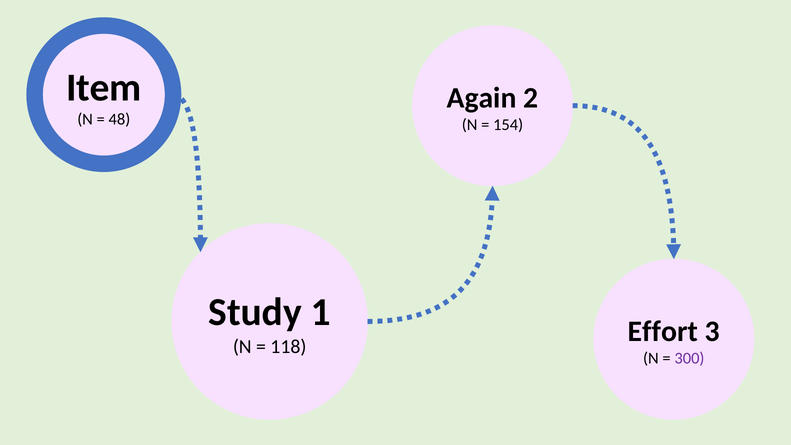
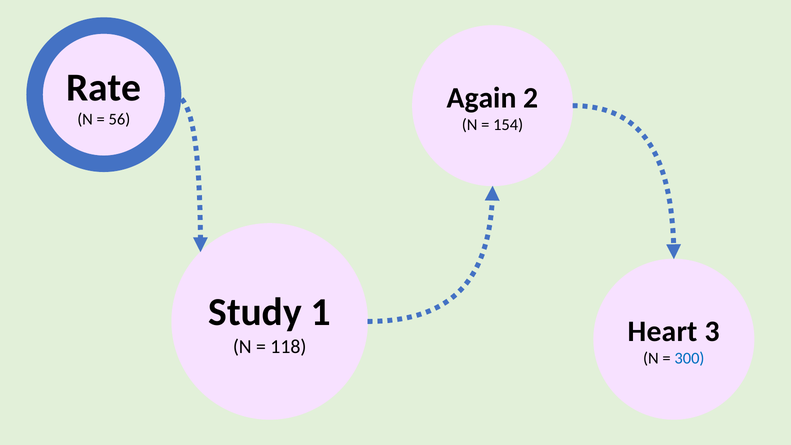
Item: Item -> Rate (104, 87)
48: 48 -> 56 (119, 120)
Effort: Effort -> Heart (663, 331)
300 colour: purple -> blue (689, 358)
